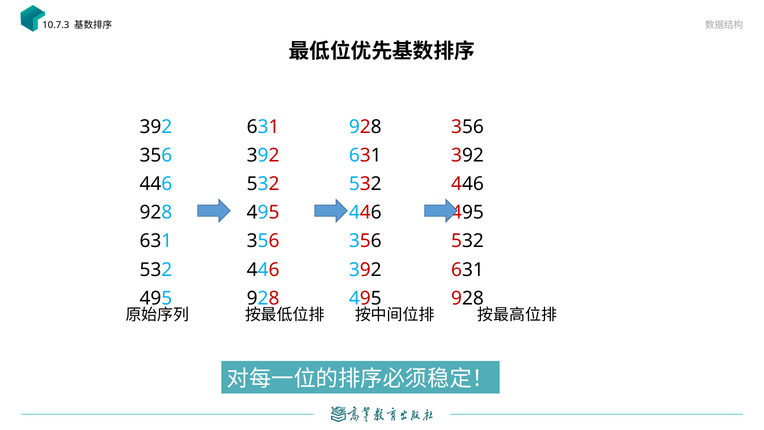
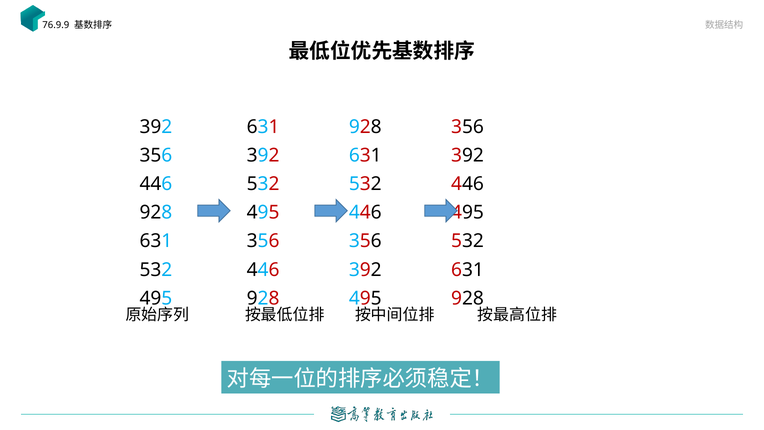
10.7.3: 10.7.3 -> 76.9.9 (56, 25)
